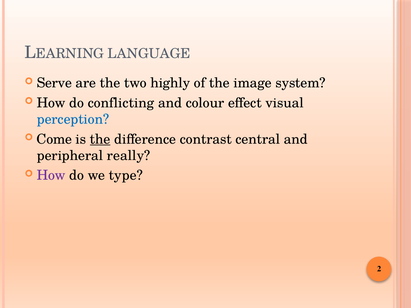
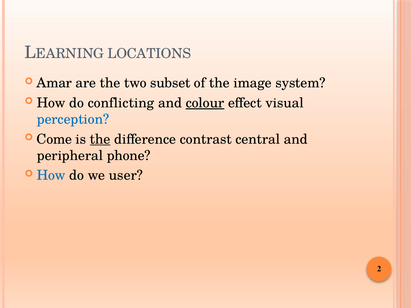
LANGUAGE: LANGUAGE -> LOCATIONS (149, 54)
Serve: Serve -> Amar (54, 83)
highly: highly -> subset (170, 83)
colour underline: none -> present (205, 103)
really: really -> phone (129, 156)
How colour: purple -> blue (51, 176)
type: type -> user (126, 176)
